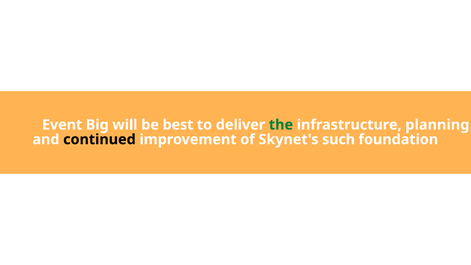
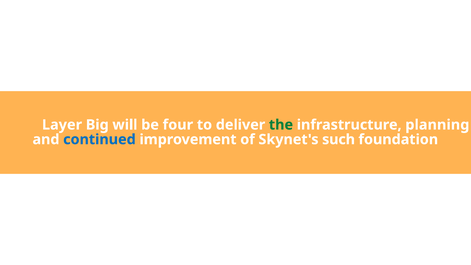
Event: Event -> Layer (62, 125)
best: best -> four (178, 125)
continued colour: black -> blue (99, 139)
